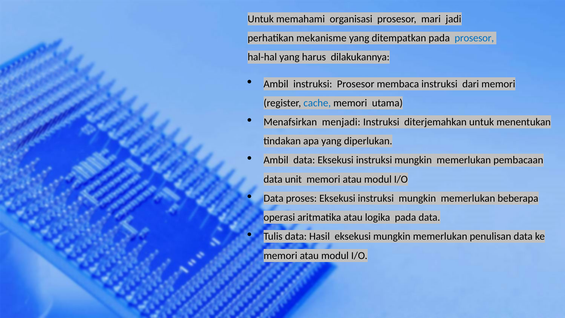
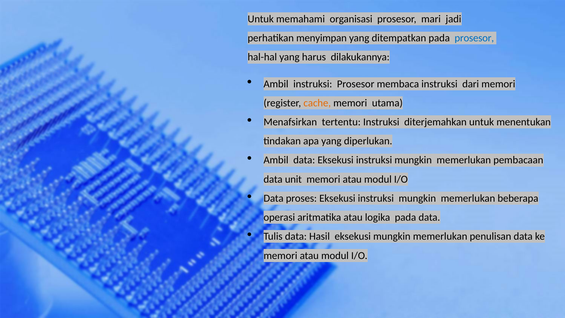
mekanisme: mekanisme -> menyimpan (322, 38)
cache colour: blue -> orange (317, 103)
menjadi: menjadi -> tertentu (341, 122)
